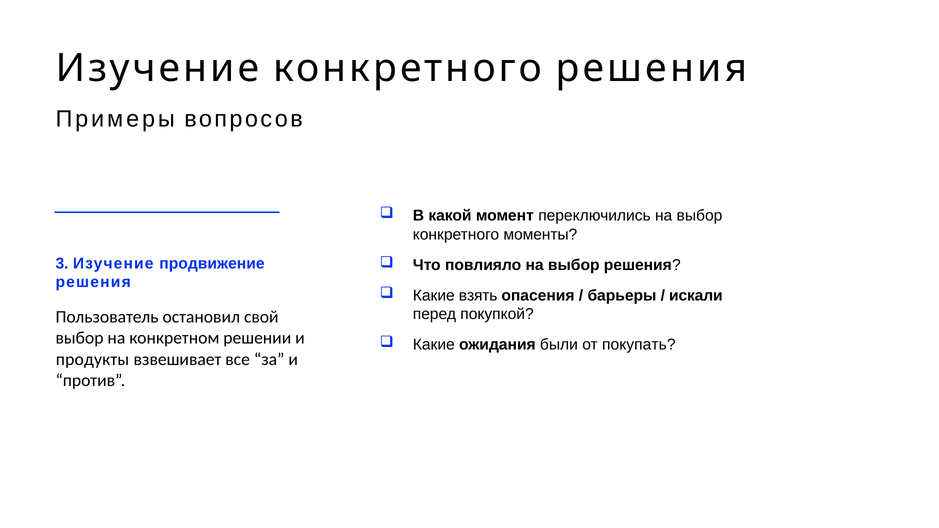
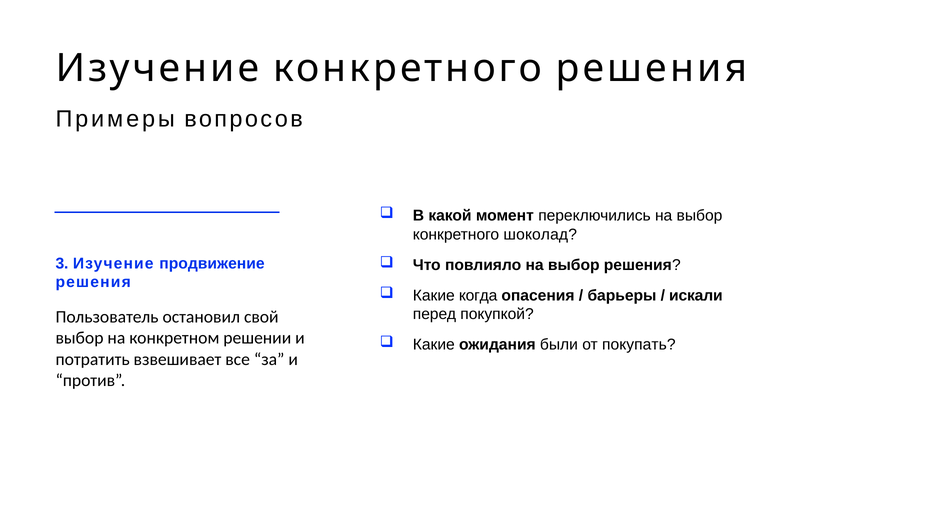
моменты: моменты -> шоколад (540, 235)
взять: взять -> когда (478, 296)
продукты: продукты -> потратить (93, 359)
